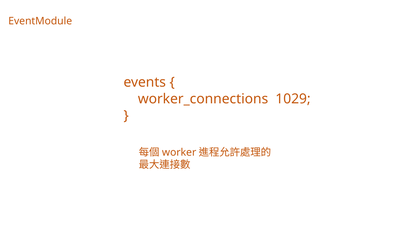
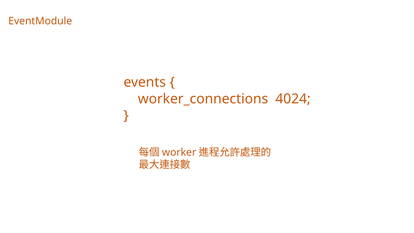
1029: 1029 -> 4024 (293, 99)
